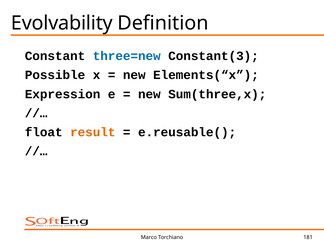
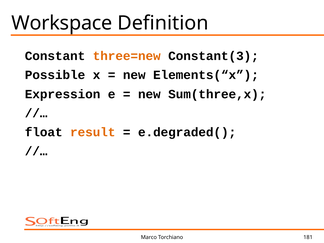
Evolvability: Evolvability -> Workspace (62, 23)
three=new colour: blue -> orange (127, 56)
e.reusable(: e.reusable( -> e.degraded( (187, 132)
